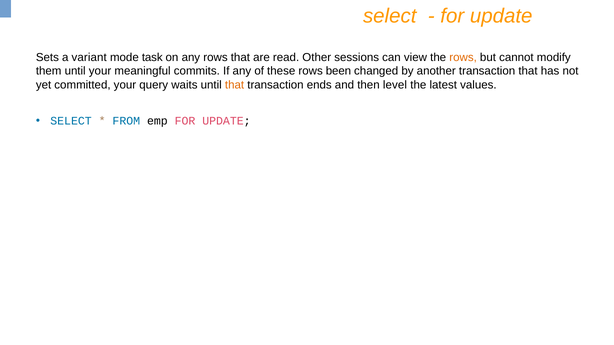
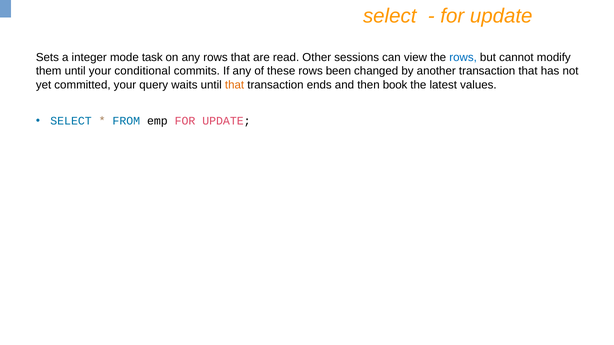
variant: variant -> integer (89, 57)
rows colour: orange -> blue (463, 57)
meaningful: meaningful -> conditional (142, 71)
level: level -> book (395, 85)
